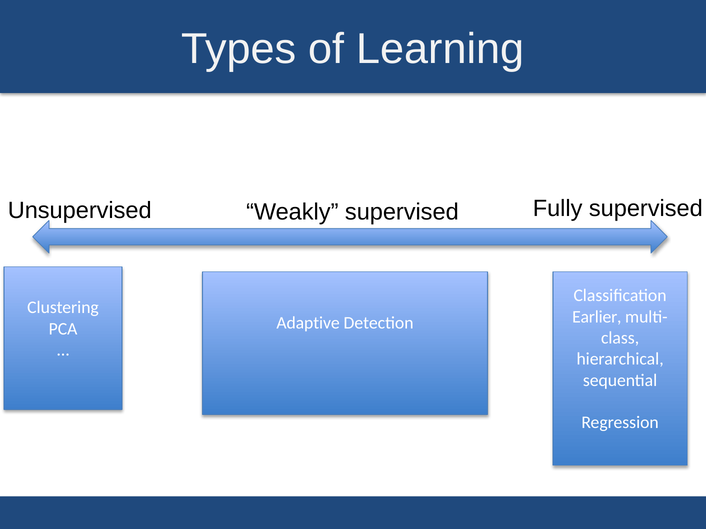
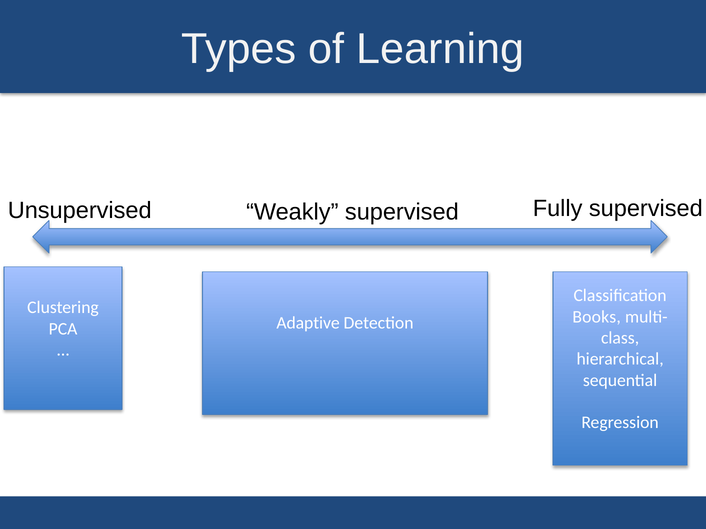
Earlier: Earlier -> Books (597, 317)
